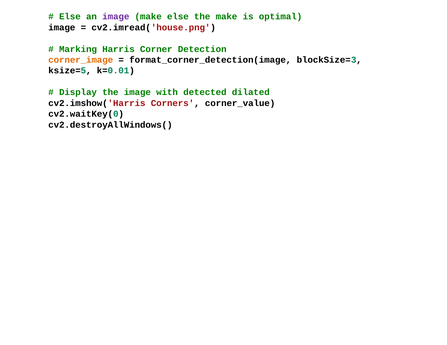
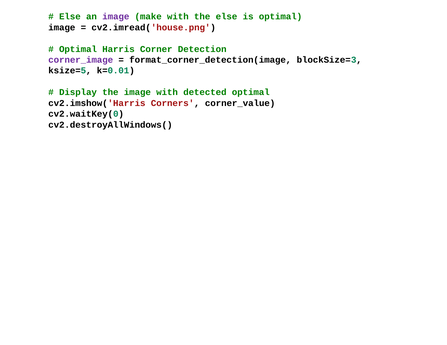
make else: else -> with (178, 17)
the make: make -> else (227, 17)
Marking: Marking -> Optimal (78, 49)
corner_image colour: orange -> purple (81, 60)
detected dilated: dilated -> optimal (251, 92)
